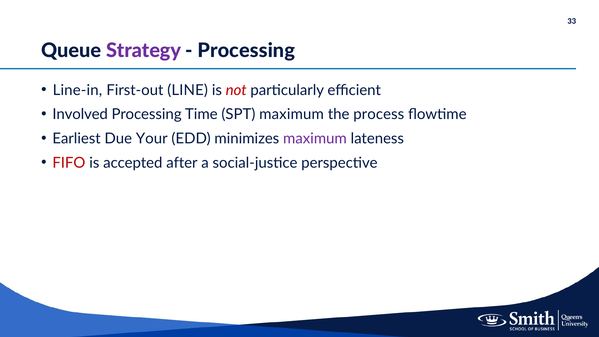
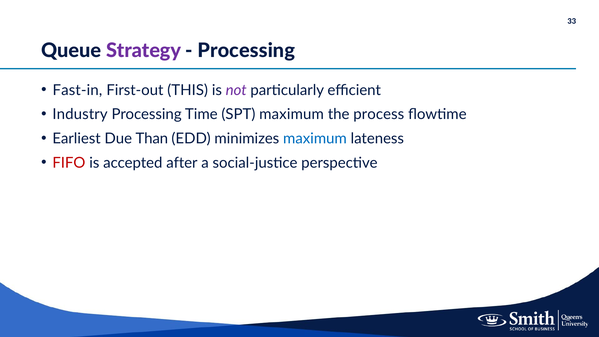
Line-in: Line-in -> Fast-in (77, 90)
LINE: LINE -> THIS (188, 90)
not colour: red -> purple (236, 90)
Involved: Involved -> Industry (80, 114)
Your: Your -> Than (152, 139)
maximum colour: purple -> blue (315, 139)
